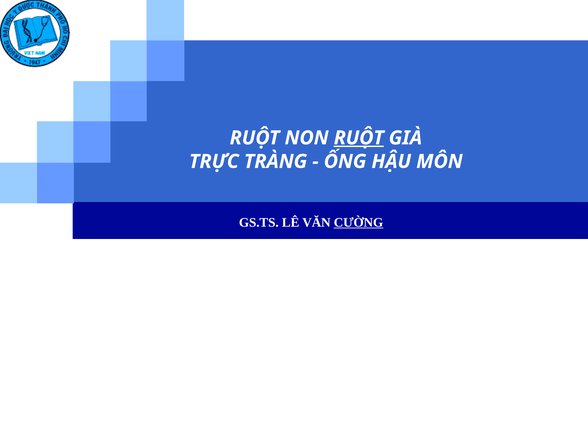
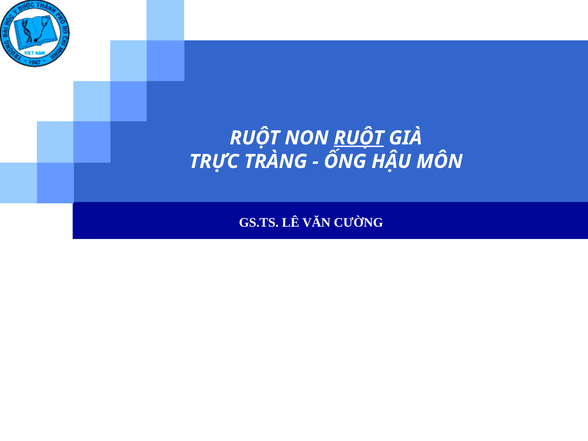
CƯỜNG underline: present -> none (358, 222)
